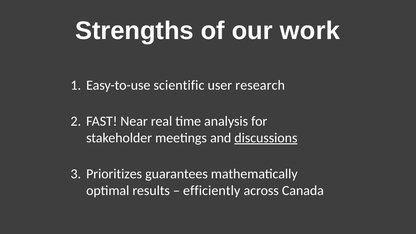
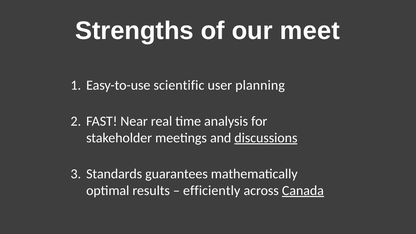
work: work -> meet (310, 31)
research: research -> planning (260, 85)
Prioritizes: Prioritizes -> Standards (114, 174)
Canada underline: none -> present (303, 191)
